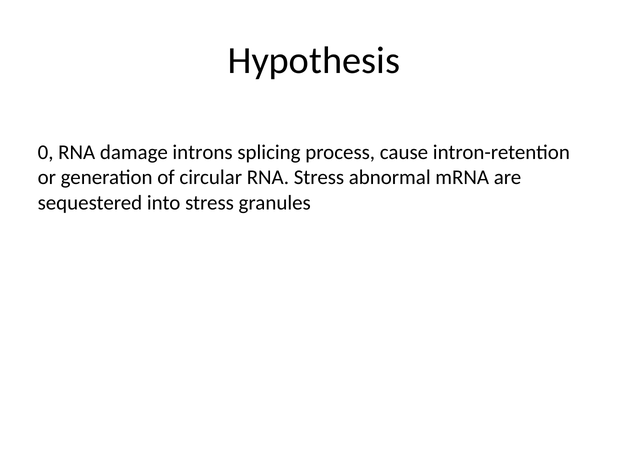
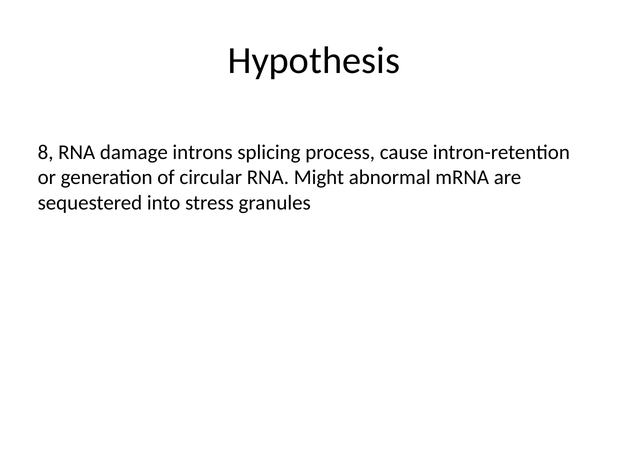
0: 0 -> 8 (46, 152)
RNA Stress: Stress -> Might (319, 177)
